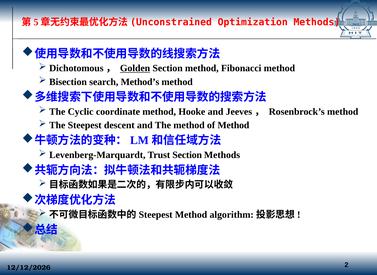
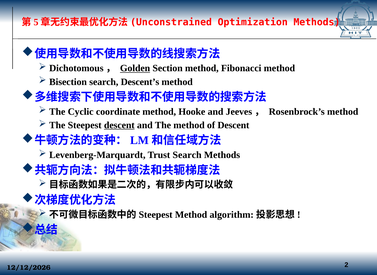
Method’s: Method’s -> Descent’s (140, 82)
descent underline: none -> present (119, 125)
of Method: Method -> Descent (233, 125)
Trust Section: Section -> Search (187, 155)
